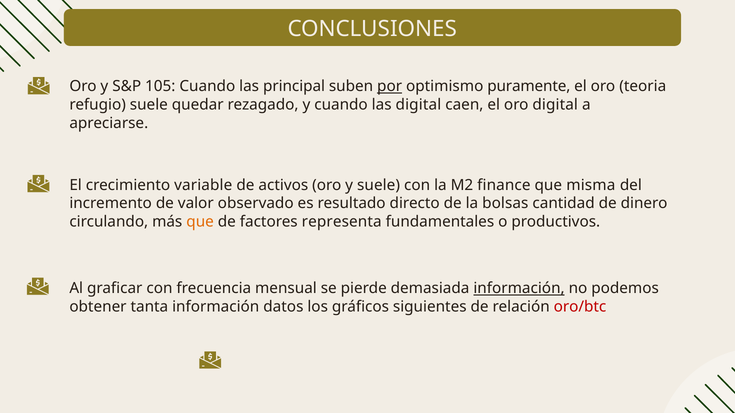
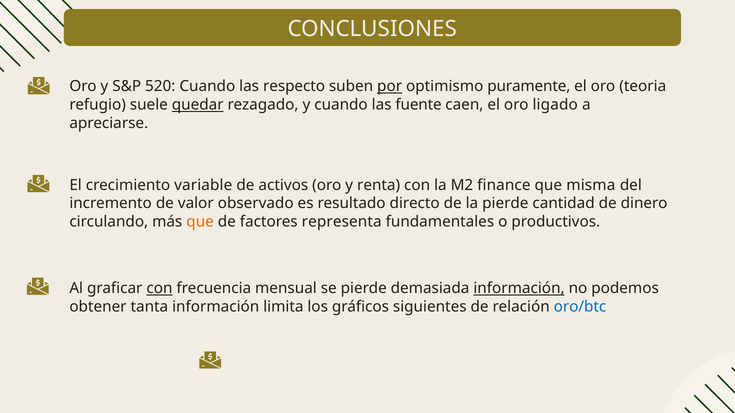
105: 105 -> 520 (160, 87)
principal: principal -> respecto (294, 87)
quedar underline: none -> present (198, 105)
las digital: digital -> fuente (419, 105)
oro digital: digital -> ligado (555, 105)
y suele: suele -> renta (379, 185)
la bolsas: bolsas -> pierde (505, 204)
con underline: none -> present (159, 289)
datos: datos -> limita (283, 307)
oro/btc colour: red -> blue (580, 307)
